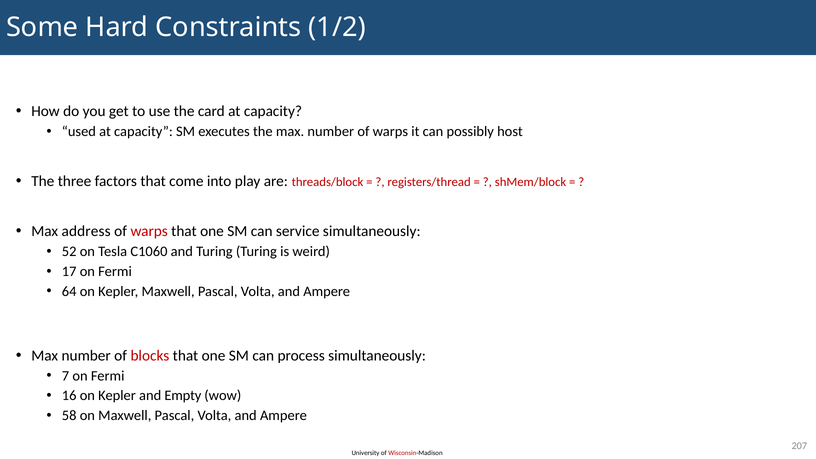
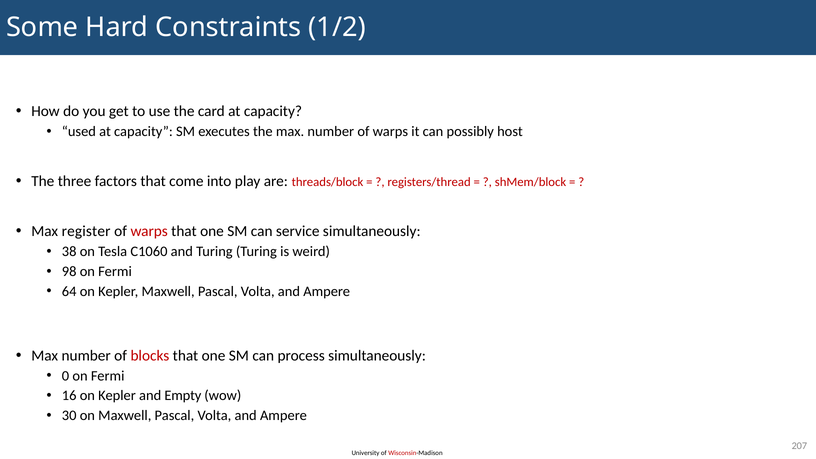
address: address -> register (86, 231)
52: 52 -> 38 (69, 252)
17: 17 -> 98 (69, 271)
7: 7 -> 0 (66, 376)
58: 58 -> 30 (69, 416)
